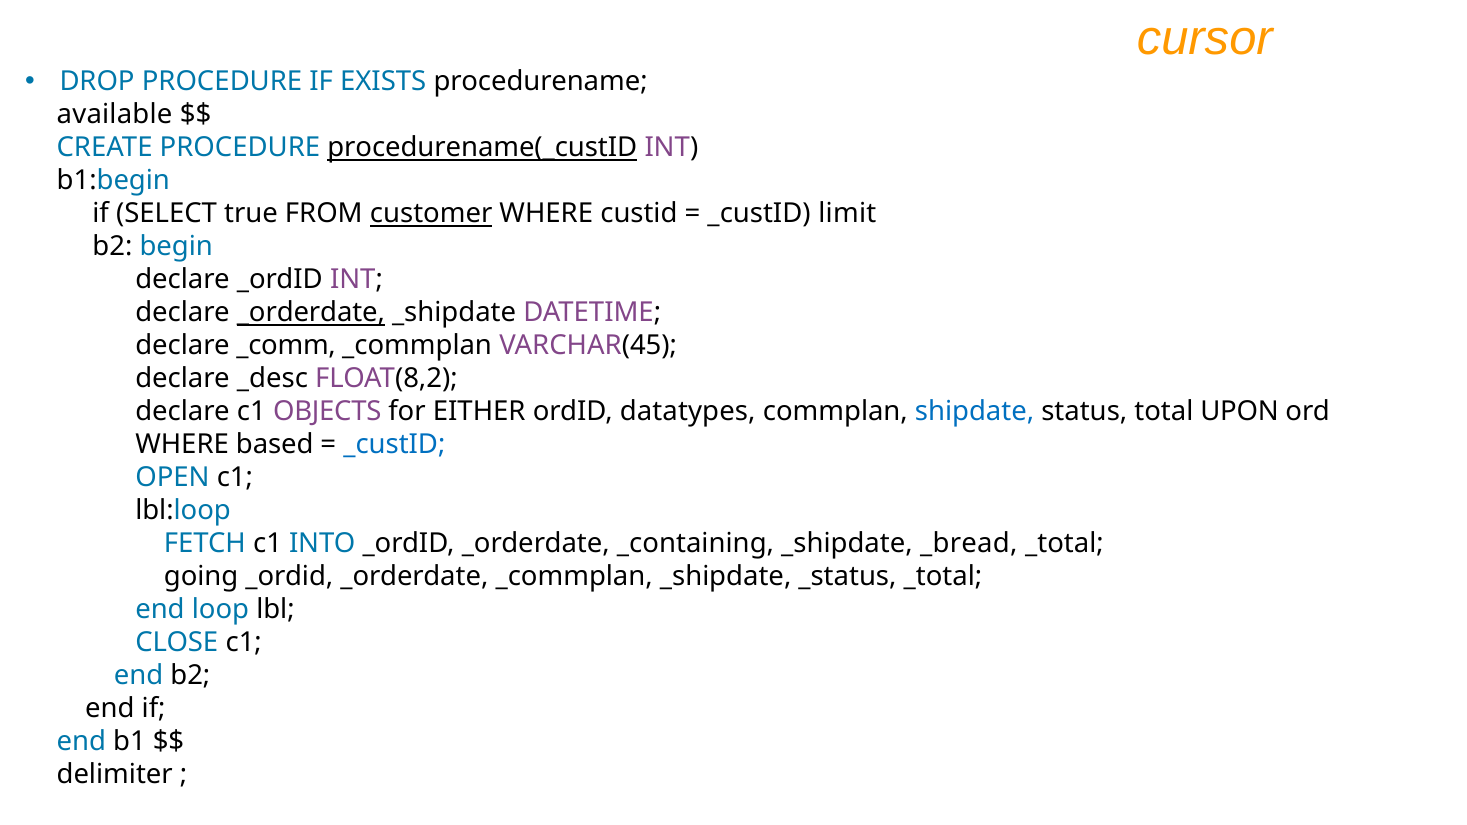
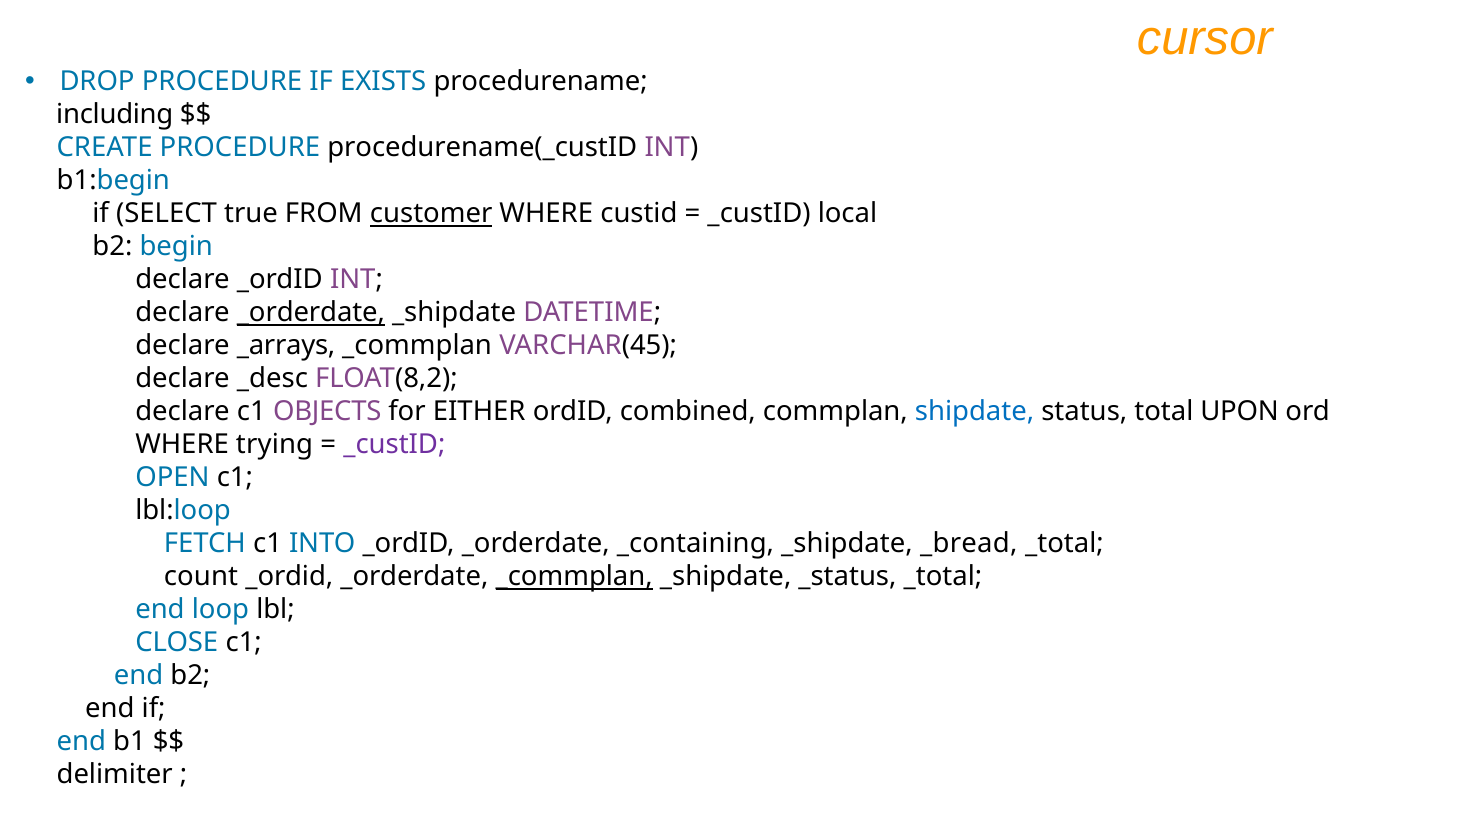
available: available -> including (115, 115)
procedurename(_custID underline: present -> none (482, 148)
limit: limit -> local (847, 214)
_comm: _comm -> _arrays (286, 346)
datatypes: datatypes -> combined (688, 412)
based: based -> trying (275, 445)
_custID colour: blue -> purple (394, 445)
going: going -> count (201, 577)
_commplan underline: none -> present (574, 577)
